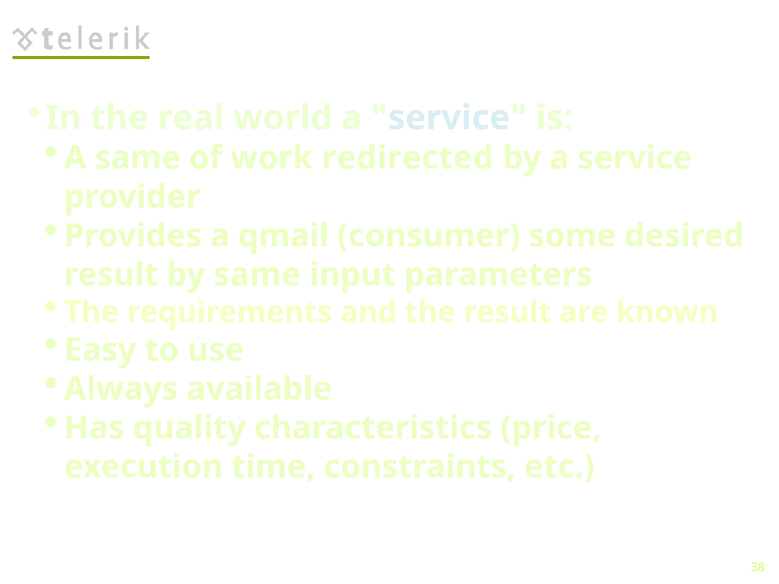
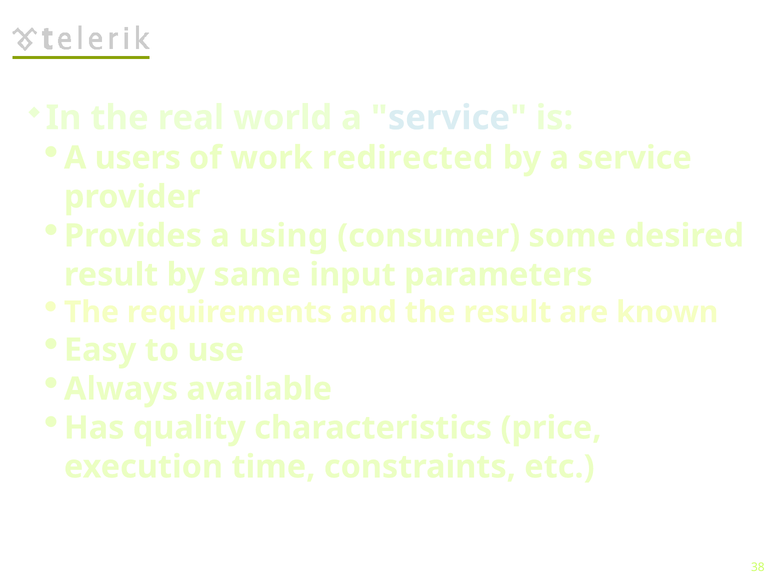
A same: same -> users (138, 158)
qmail: qmail -> using (283, 236)
